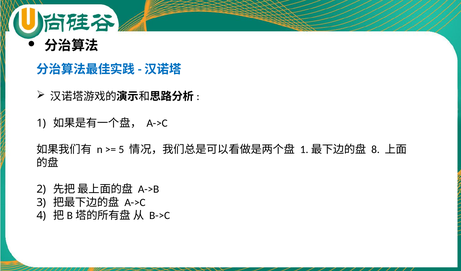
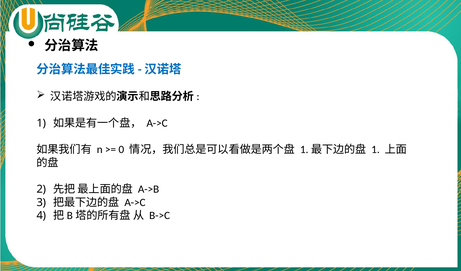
5: 5 -> 0 (121, 150)
8: 8 -> 1 (376, 150)
